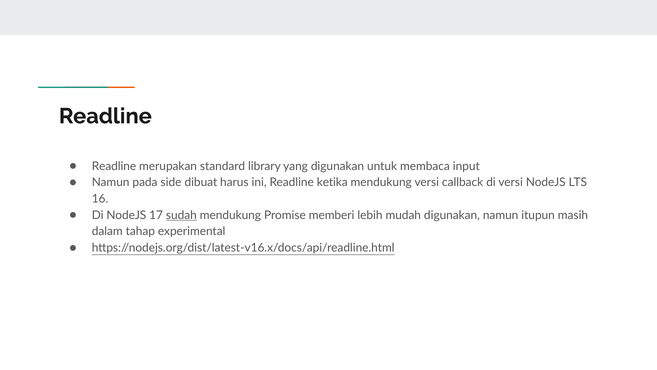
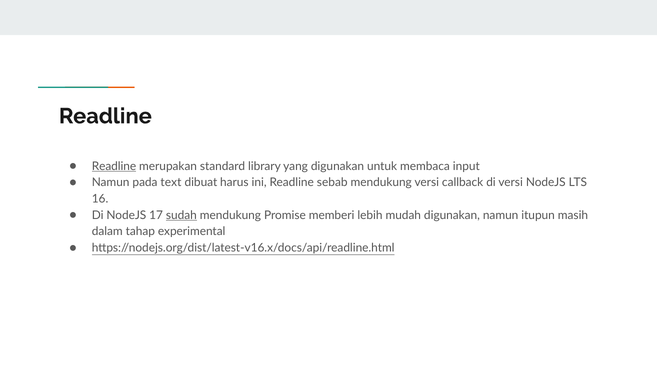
Readline underline: none -> present (114, 166)
side: side -> text (171, 182)
ketika: ketika -> sebab (332, 182)
